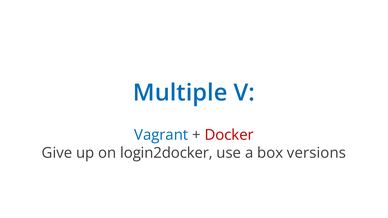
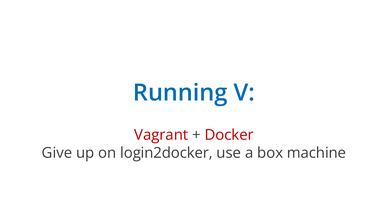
Multiple: Multiple -> Running (180, 93)
Vagrant colour: blue -> red (161, 135)
versions: versions -> machine (317, 153)
